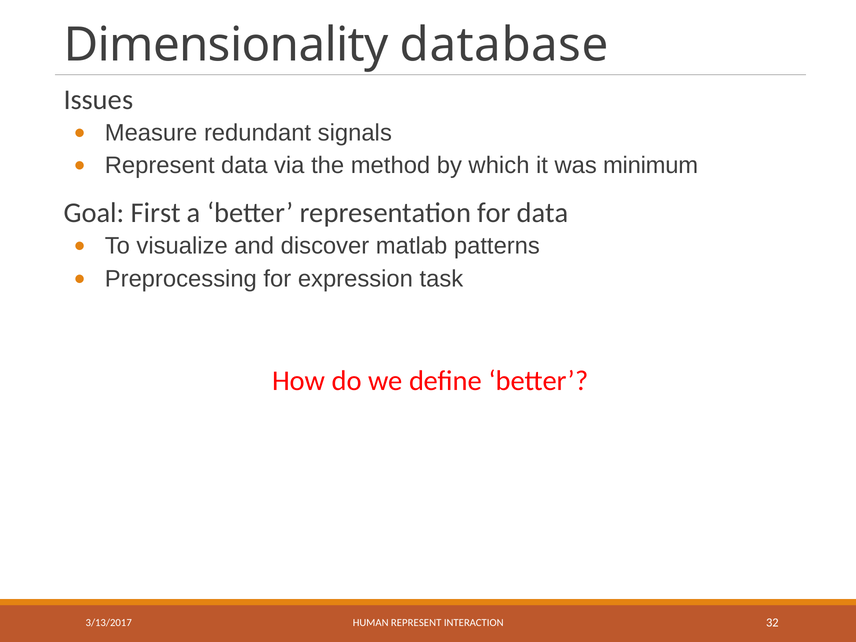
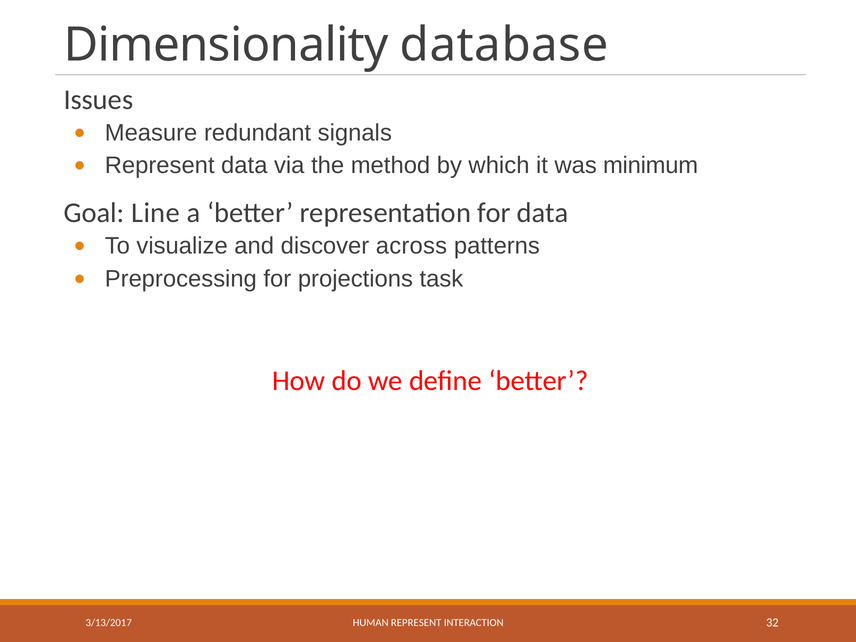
First: First -> Line (156, 213)
matlab: matlab -> across (411, 246)
expression: expression -> projections (355, 279)
